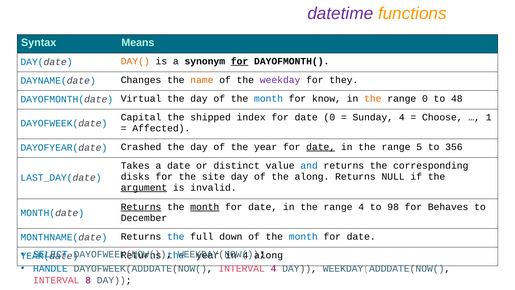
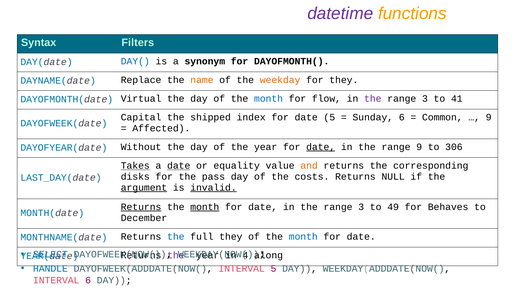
Means: Means -> Filters (138, 43)
DAY( colour: orange -> blue (135, 61)
for underline: present -> none (240, 61)
Changes: Changes -> Replace (141, 80)
weekday colour: purple -> orange (280, 80)
know: know -> flow (326, 98)
the colour: orange -> purple (373, 98)
0: 0 -> 3 (425, 98)
48: 48 -> 41 (457, 98)
date 0: 0 -> 5 (329, 117)
Sunday 4: 4 -> 6 (402, 117)
Choose: Choose -> Common (442, 117)
1: 1 -> 9 (489, 117)
Crashed: Crashed -> Without (141, 147)
range 5: 5 -> 9 (419, 147)
356: 356 -> 306 (454, 147)
Takes underline: none -> present (135, 165)
date underline: none -> present (179, 165)
distinct: distinct -> equality (237, 165)
and colour: blue -> orange (309, 165)
site: site -> pass (213, 176)
the along: along -> costs (312, 176)
invalid underline: none -> present (213, 187)
4: 4 -> 3 (361, 207)
98: 98 -> 49 (393, 207)
full down: down -> they (231, 236)
the colour: blue -> purple (176, 255)
INTERVAL 4: 4 -> 5 (274, 268)
INTERVAL 8: 8 -> 6 (88, 280)
